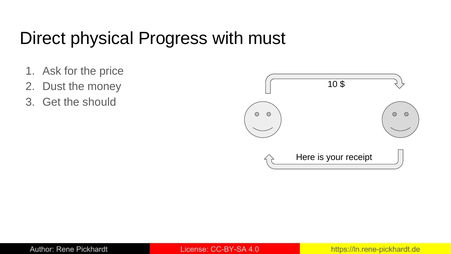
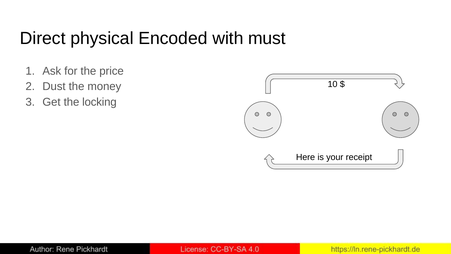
Progress: Progress -> Encoded (173, 38)
should: should -> locking (99, 102)
